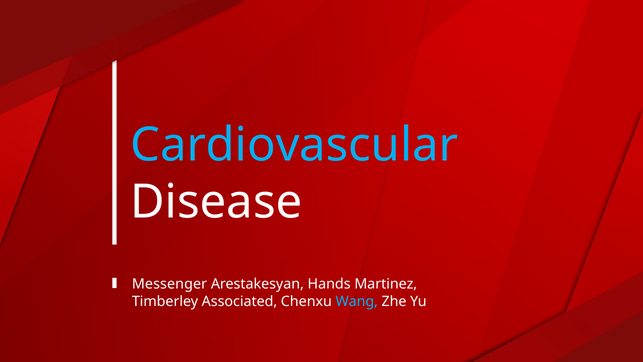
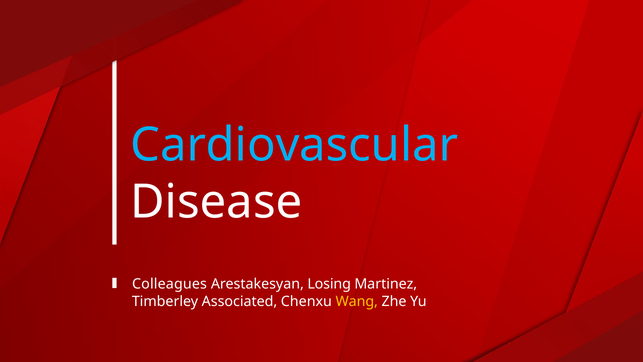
Messenger: Messenger -> Colleagues (169, 284)
Hands: Hands -> Losing (329, 284)
Wang colour: light blue -> yellow (357, 301)
